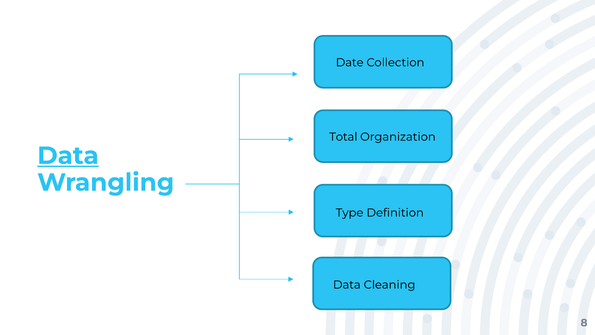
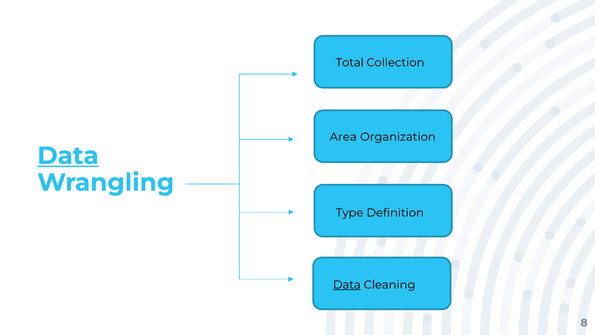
Date: Date -> Total (350, 62)
Total: Total -> Area (343, 137)
Data underline: none -> present (347, 284)
